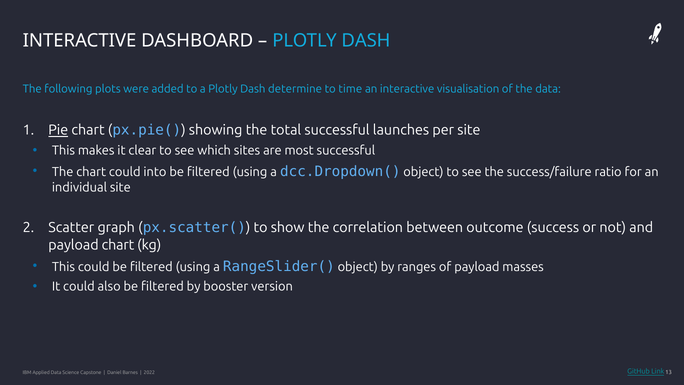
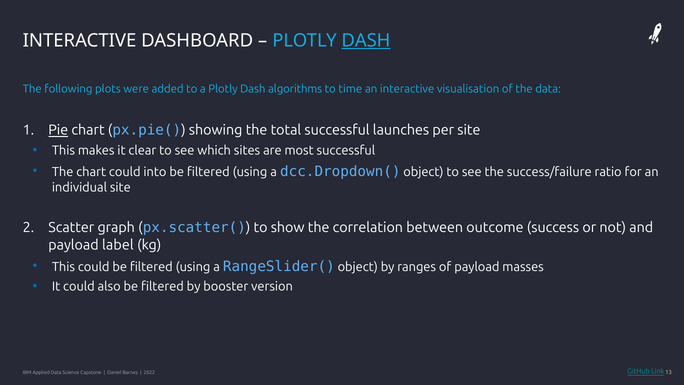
DASH underline: none -> present (366, 41)
determine: determine -> algorithms (295, 89)
payload chart: chart -> label (118, 245)
